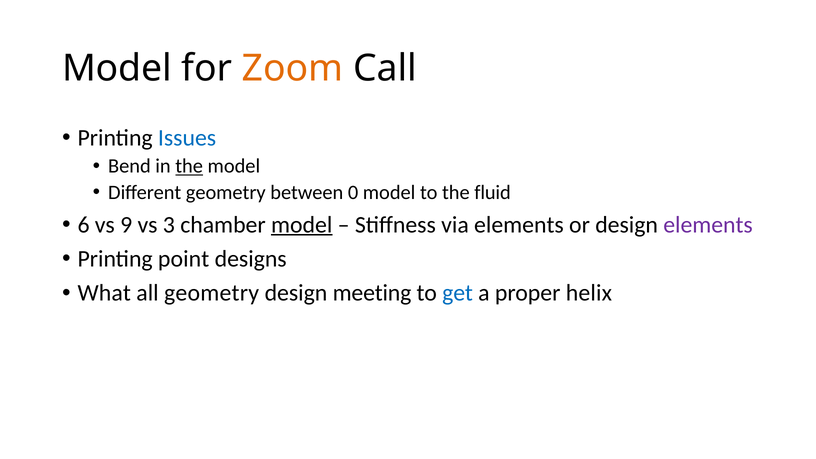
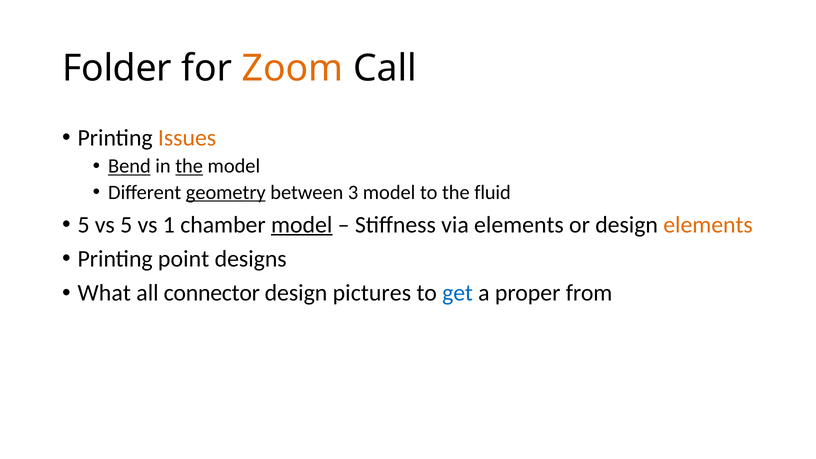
Model: Model -> Folder (117, 69)
Issues colour: blue -> orange (187, 138)
Bend underline: none -> present (129, 166)
geometry underline: none -> present (226, 192)
0: 0 -> 3 (353, 192)
6: 6 -> 5 (84, 225)
vs 9: 9 -> 5 (126, 225)
3: 3 -> 1 (169, 225)
elements colour: purple -> orange (708, 225)
all geometry: geometry -> connector (212, 293)
meeting: meeting -> pictures (372, 293)
helix: helix -> from (589, 293)
